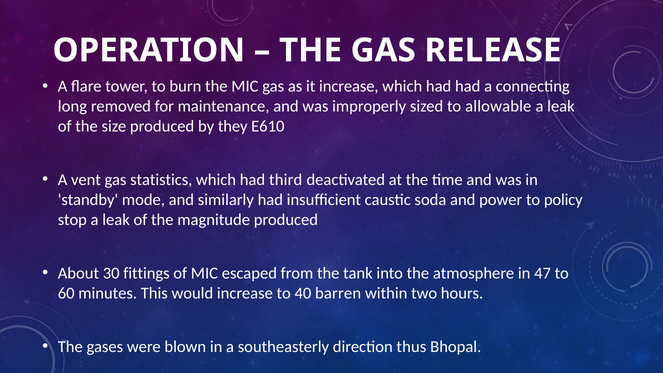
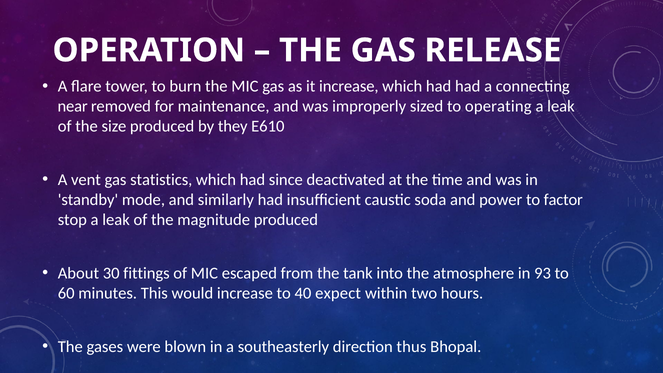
long: long -> near (73, 106)
allowable: allowable -> operating (498, 106)
third: third -> since (286, 180)
policy: policy -> factor (563, 200)
47: 47 -> 93 (543, 273)
barren: barren -> expect (338, 293)
